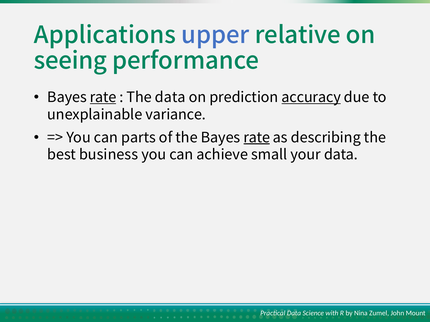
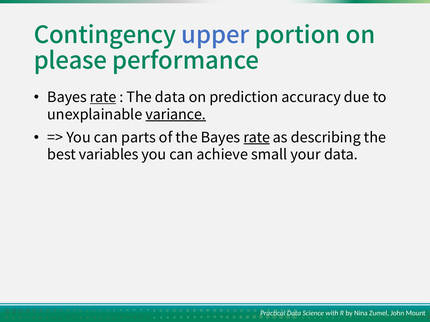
Applications: Applications -> Contingency (105, 35)
relative: relative -> portion (298, 35)
seeing: seeing -> please (70, 61)
accuracy underline: present -> none (311, 98)
variance underline: none -> present (176, 115)
business: business -> variables (109, 155)
